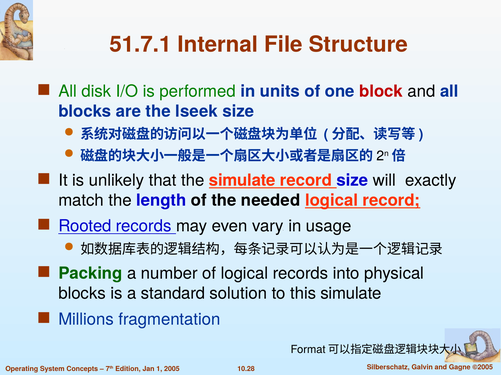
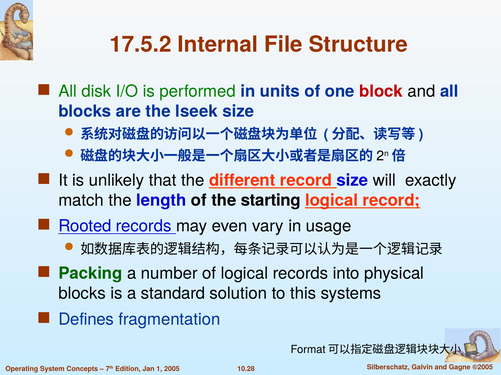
51.7.1: 51.7.1 -> 17.5.2 (140, 45)
the simulate: simulate -> different (242, 181)
needed: needed -> starting (271, 201)
this simulate: simulate -> systems (351, 294)
Millions: Millions -> Defines (86, 320)
